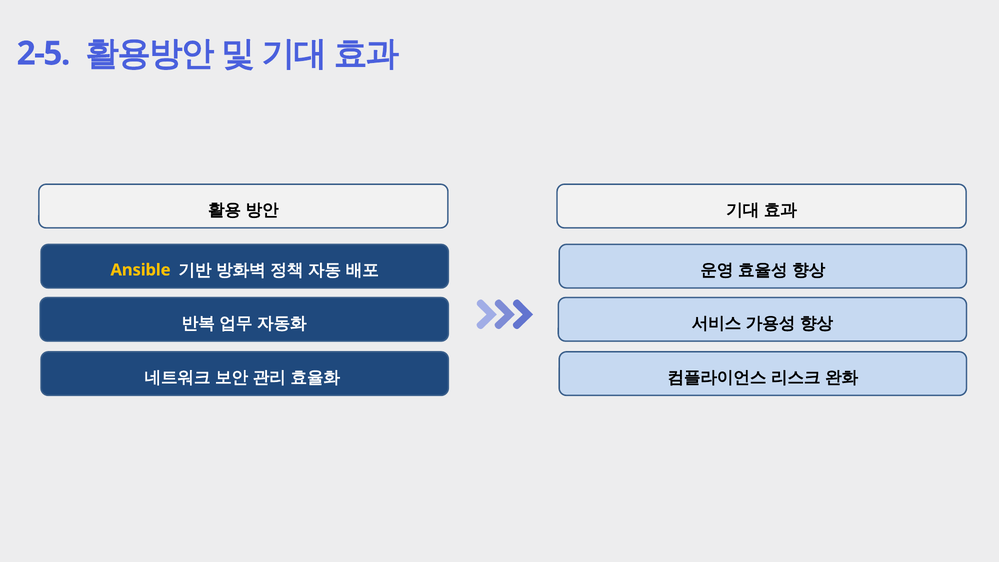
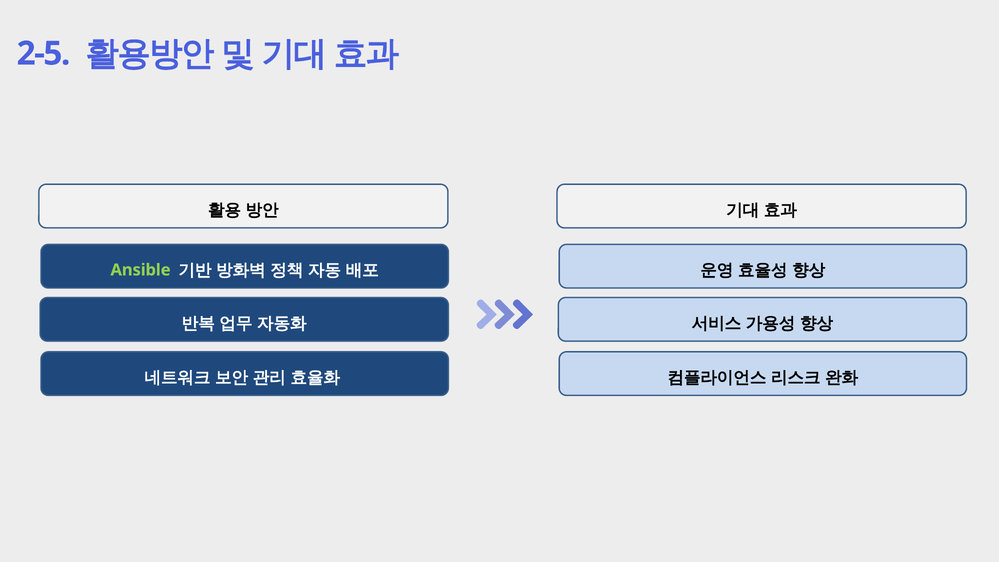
Ansible colour: yellow -> light green (141, 270)
